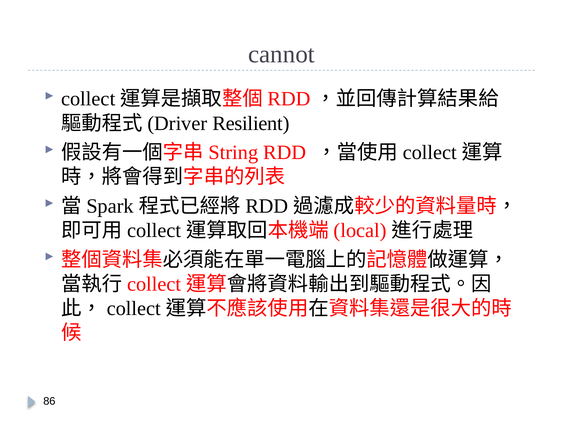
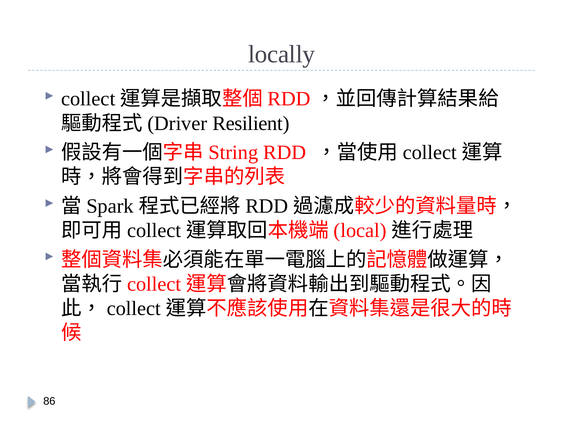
cannot: cannot -> locally (282, 54)
